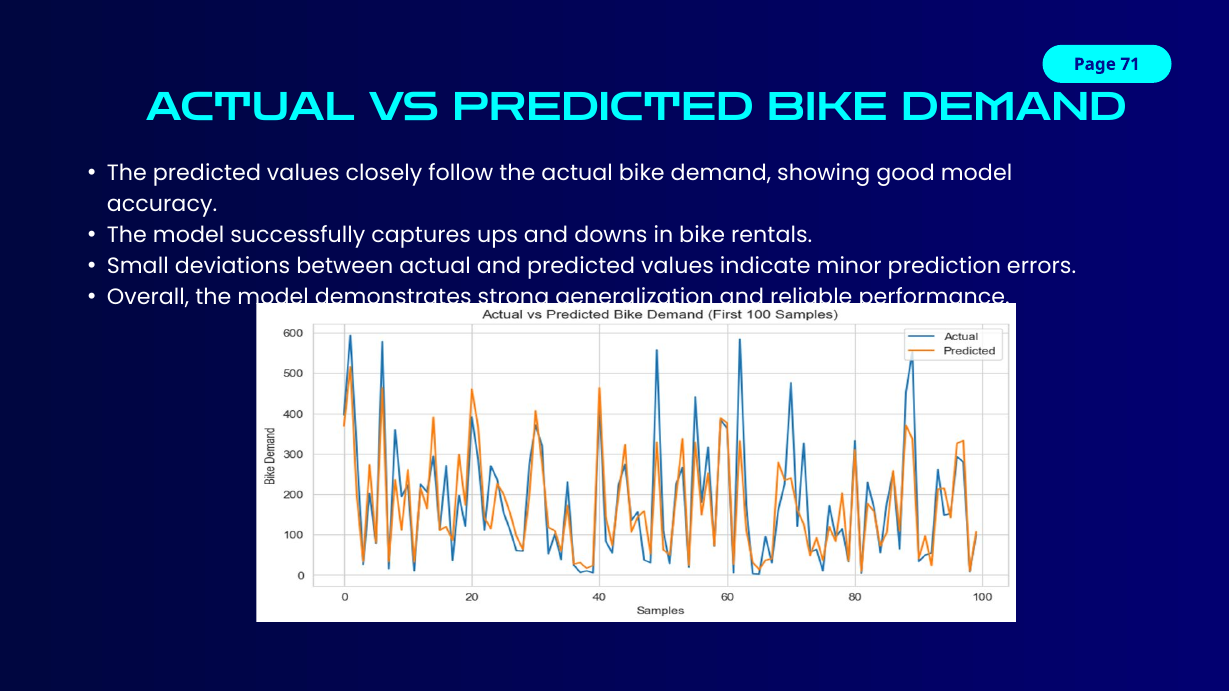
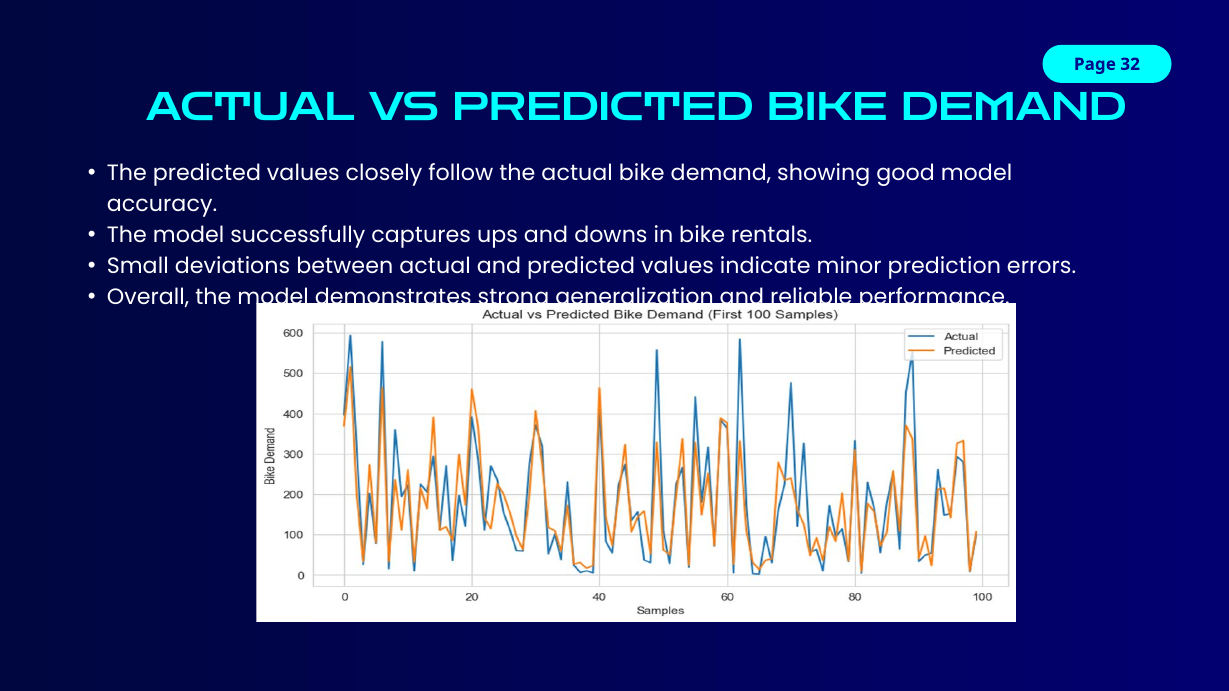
71: 71 -> 32 (1130, 64)
